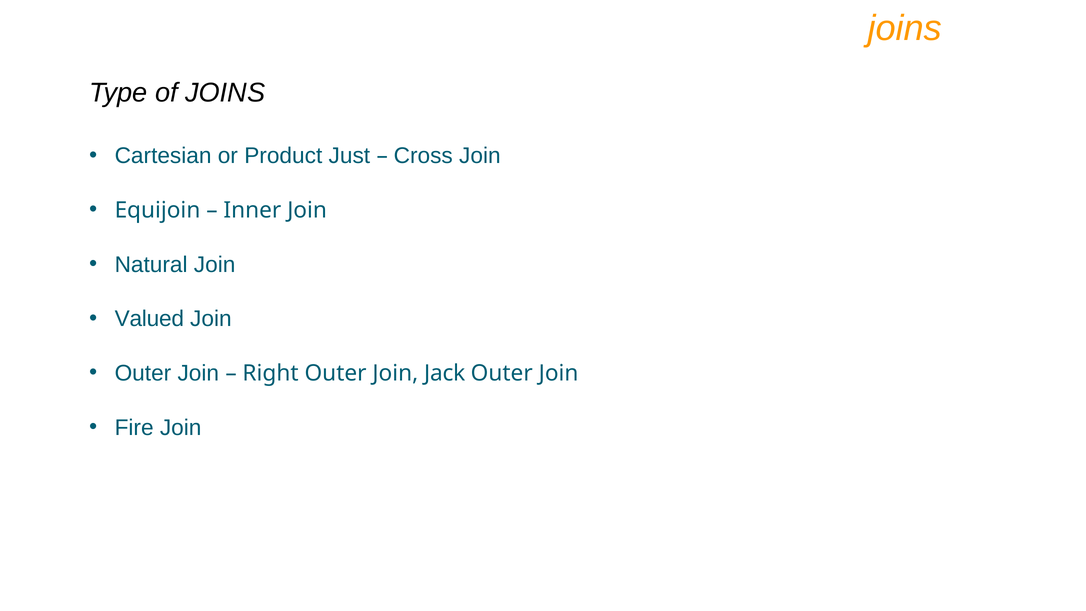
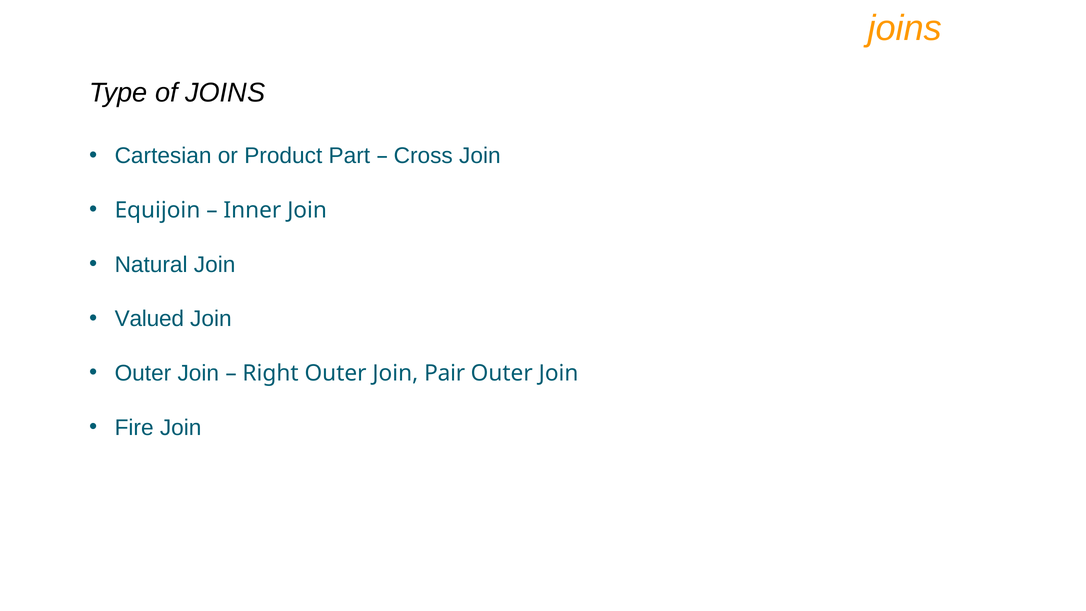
Just: Just -> Part (349, 156)
Jack: Jack -> Pair (445, 373)
